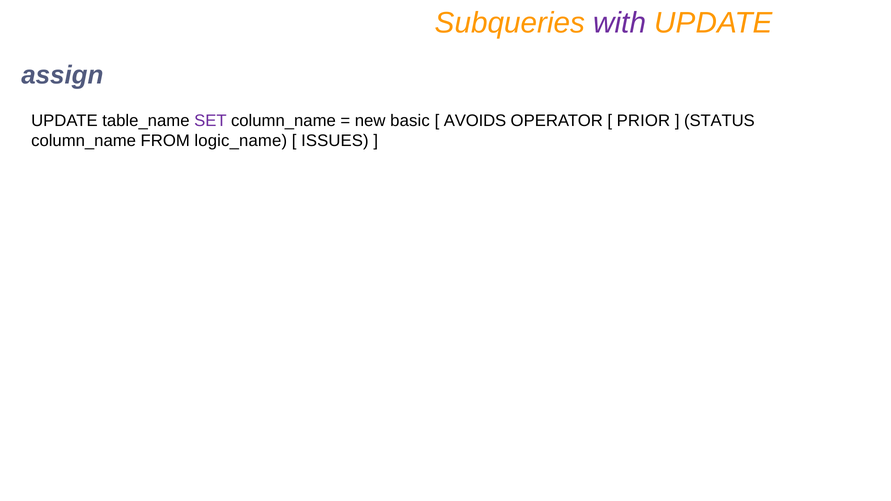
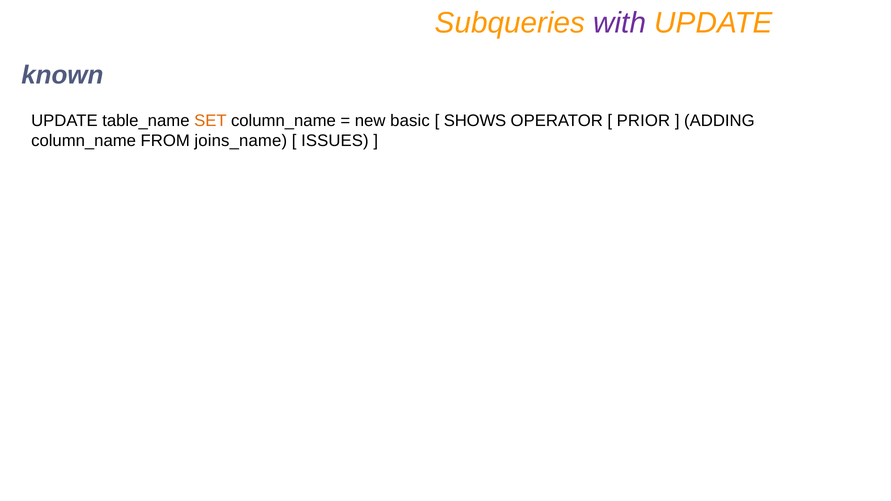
assign: assign -> known (62, 75)
SET colour: purple -> orange (210, 121)
AVOIDS: AVOIDS -> SHOWS (475, 121)
STATUS: STATUS -> ADDING (719, 121)
logic_name: logic_name -> joins_name (241, 141)
